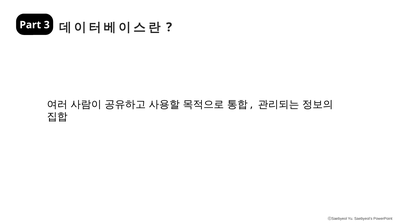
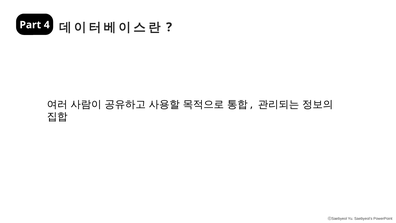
3: 3 -> 4 (47, 25)
